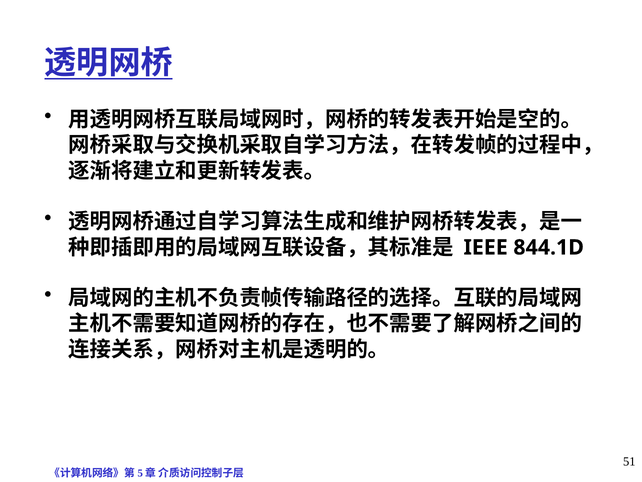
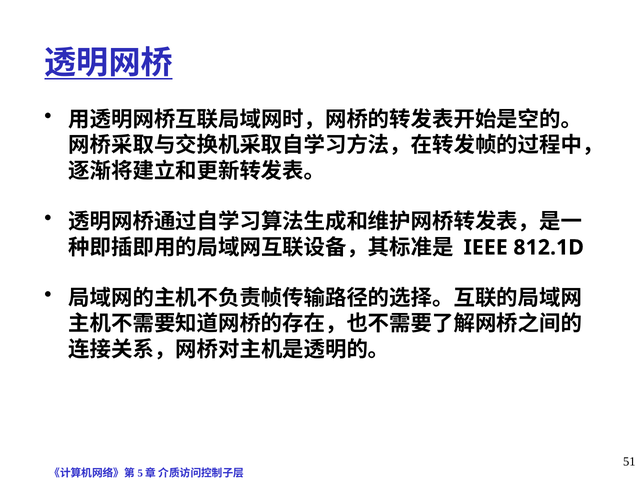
844.1D: 844.1D -> 812.1D (549, 247)
